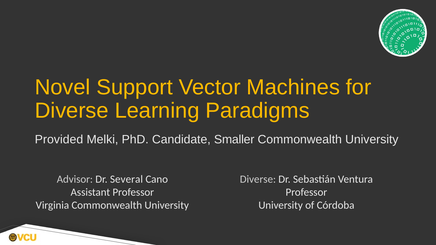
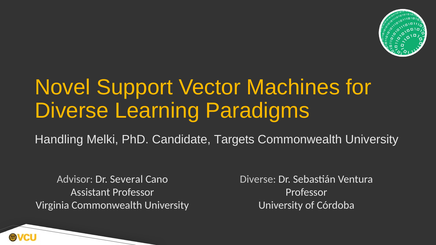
Provided: Provided -> Handling (59, 140)
Smaller: Smaller -> Targets (234, 140)
